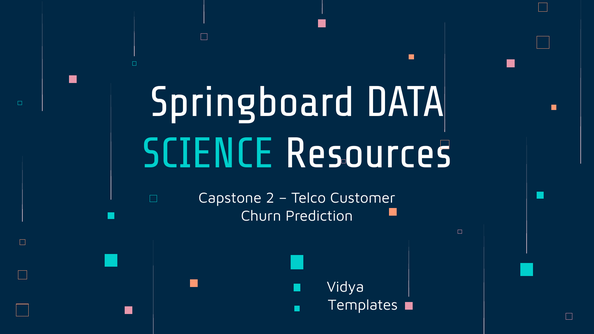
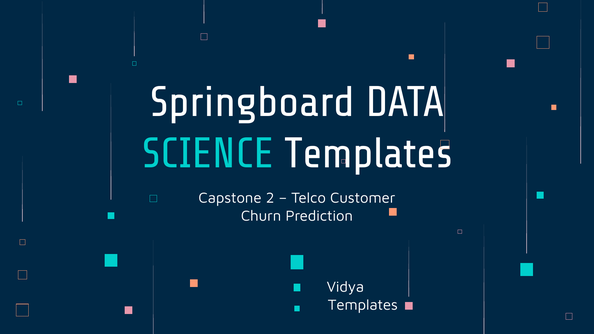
SCIENCE Resources: Resources -> Templates (369, 153)
